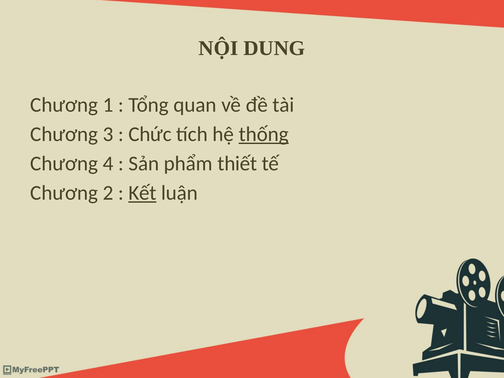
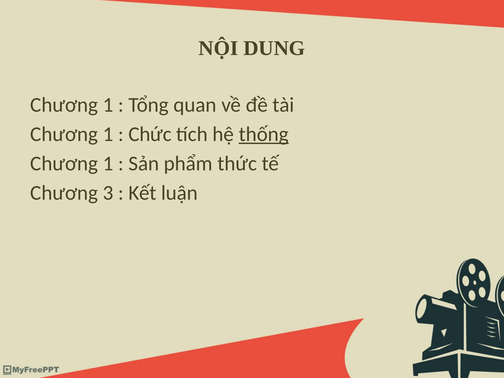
3: 3 -> 1 (108, 134)
4: 4 -> 1 (108, 164)
thiết: thiết -> thức (237, 164)
2: 2 -> 3 (108, 193)
Kết underline: present -> none (143, 193)
